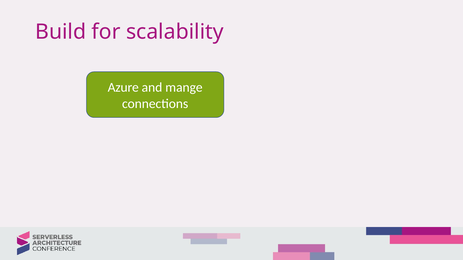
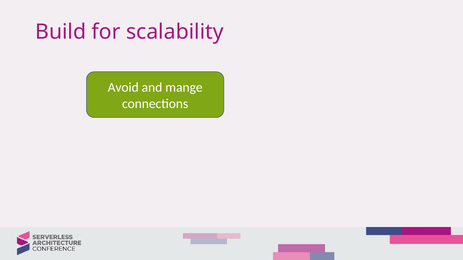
Azure: Azure -> Avoid (123, 88)
